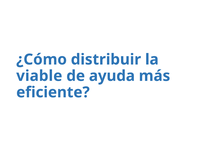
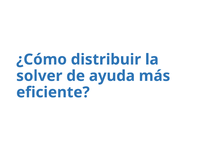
viable: viable -> solver (39, 76)
